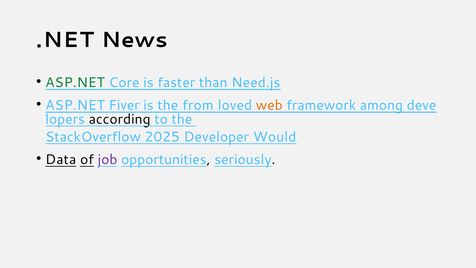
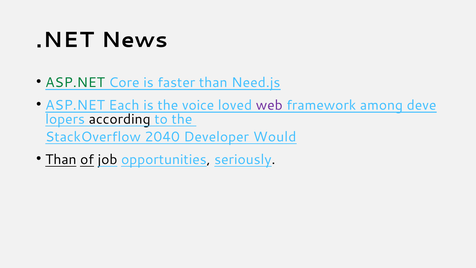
Fiver: Fiver -> Each (124, 105)
from: from -> voice (198, 105)
web colour: orange -> purple (269, 105)
2025: 2025 -> 2040 (162, 137)
Data: Data -> Than (61, 159)
job colour: purple -> black (108, 159)
